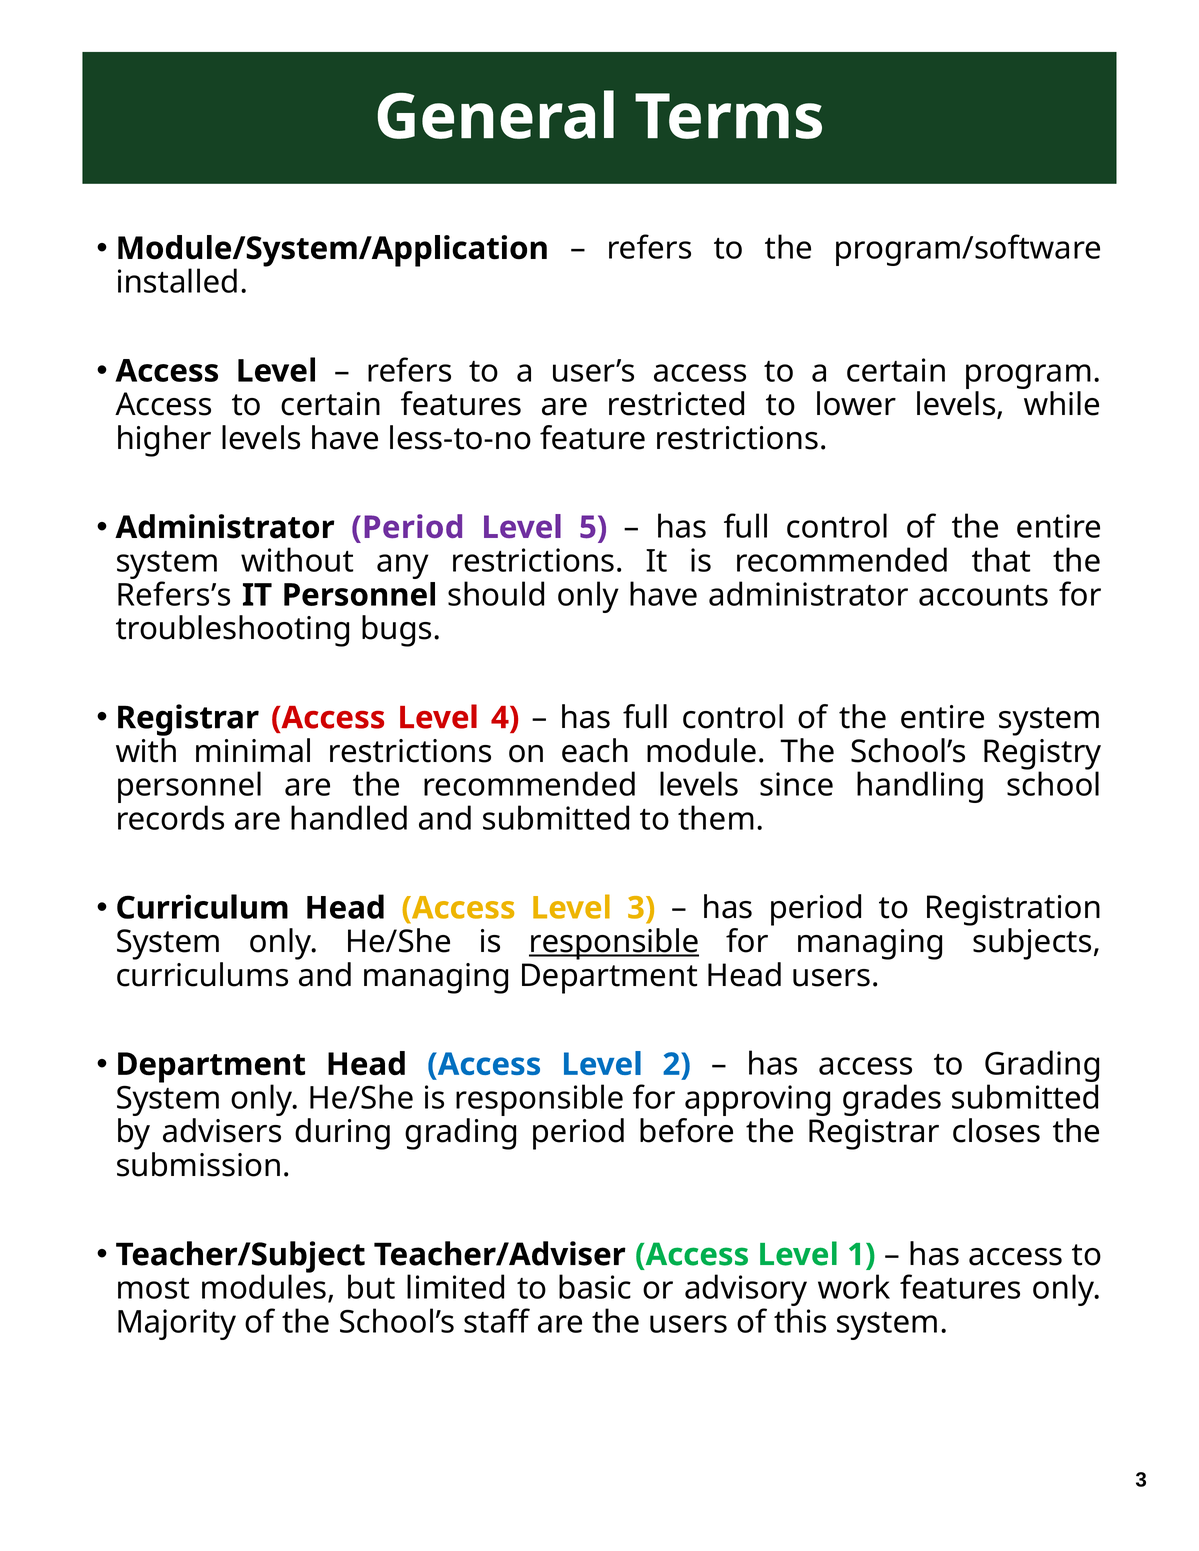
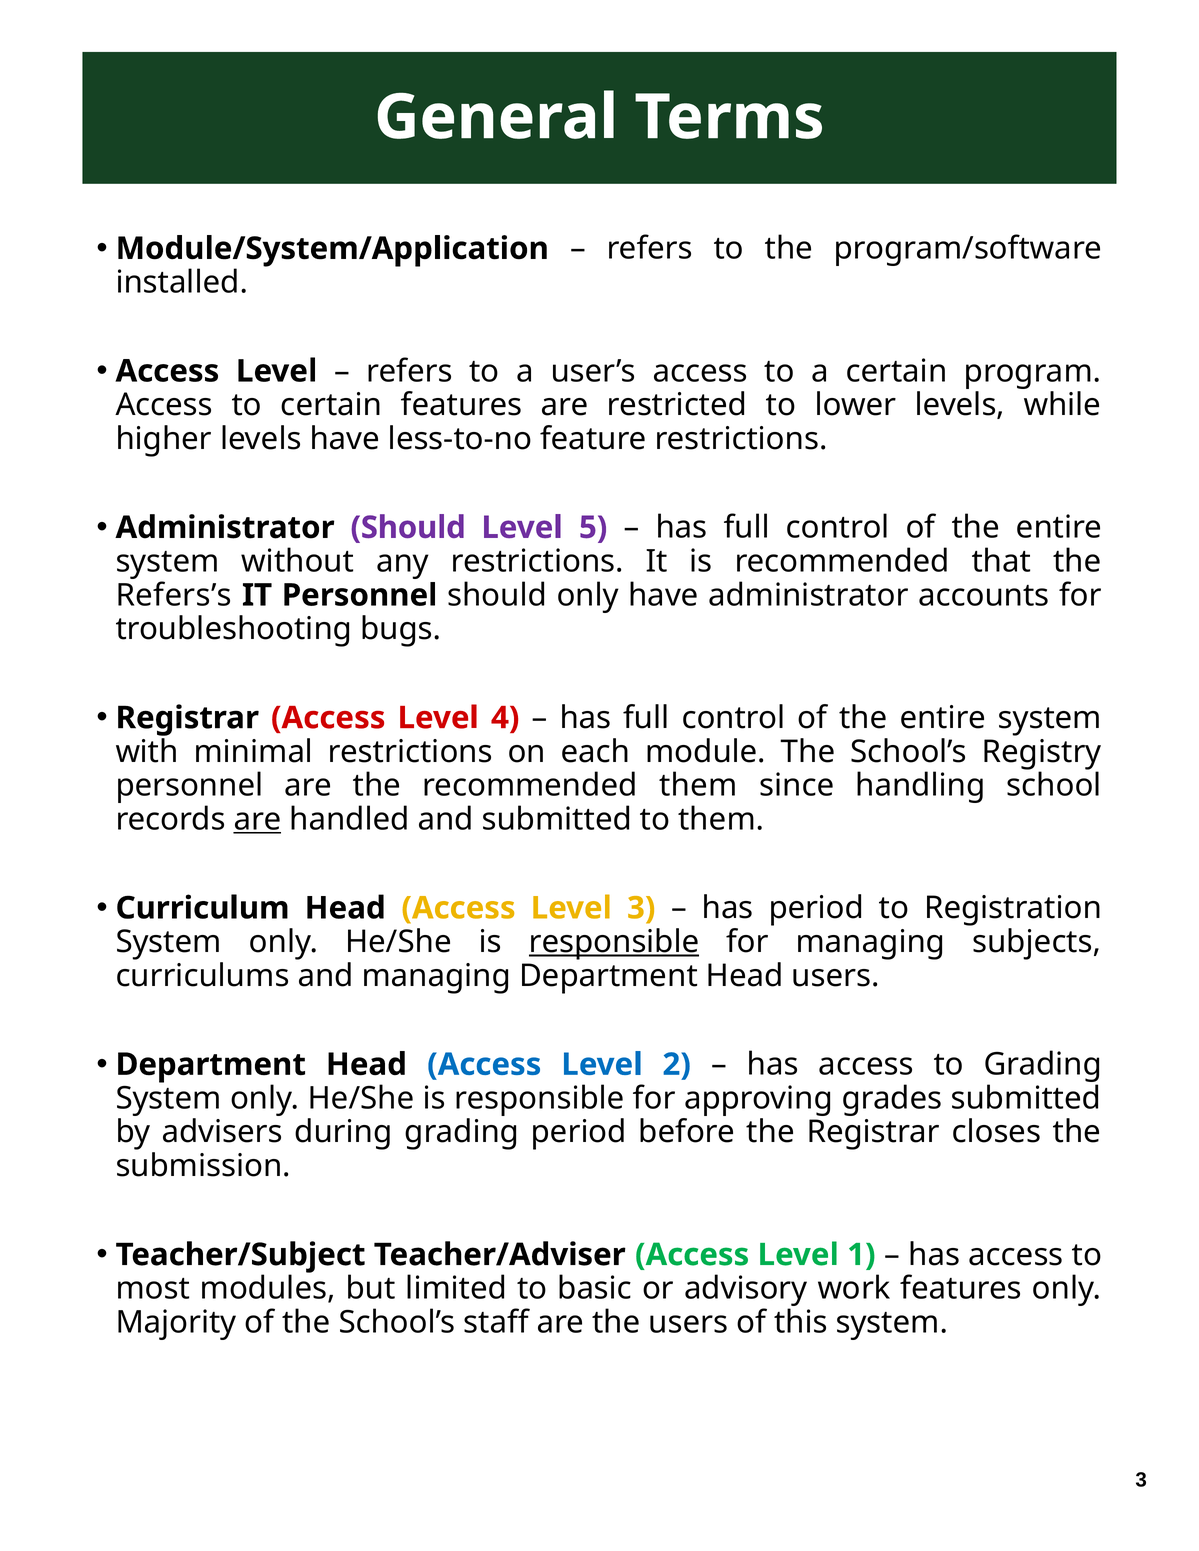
Administrator Period: Period -> Should (408, 528)
recommended levels: levels -> them (698, 786)
are underline: none -> present (258, 820)
